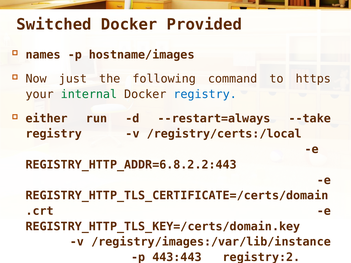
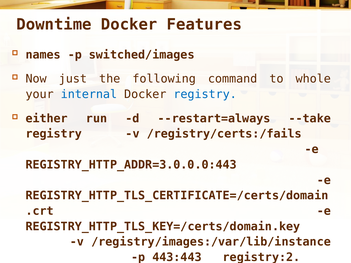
Switched: Switched -> Downtime (54, 25)
Provided: Provided -> Features (204, 25)
hostname/images: hostname/images -> switched/images (142, 55)
https: https -> whole (313, 79)
internal colour: green -> blue (89, 94)
/registry/certs:/local: /registry/certs:/local -> /registry/certs:/fails (224, 134)
REGISTRY_HTTP_ADDR=6.8.2.2:443: REGISTRY_HTTP_ADDR=6.8.2.2:443 -> REGISTRY_HTTP_ADDR=3.0.0.0:443 (131, 165)
